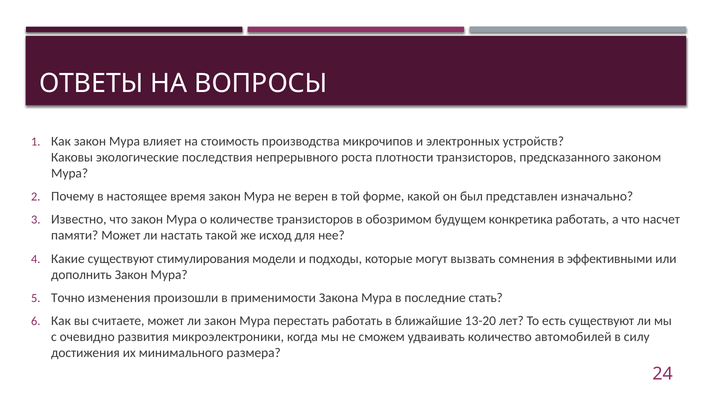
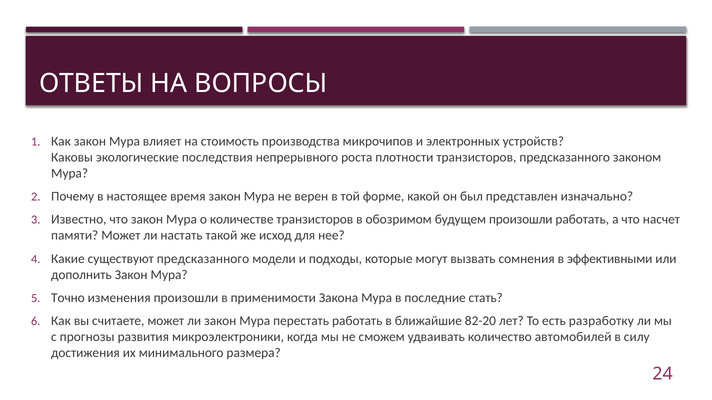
будущем конкретика: конкретика -> произошли (521, 220)
существуют стимулирования: стимулирования -> предсказанного (203, 259)
13-20: 13-20 -> 82-20 (480, 321)
есть существуют: существуют -> разработку (601, 321)
очевидно: очевидно -> прогнозы (87, 337)
